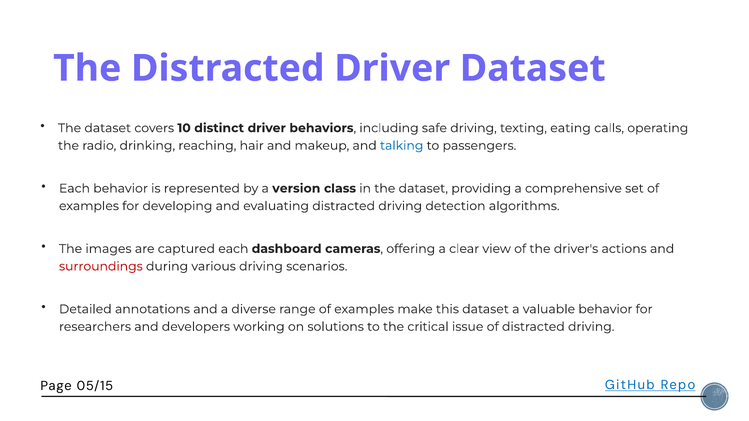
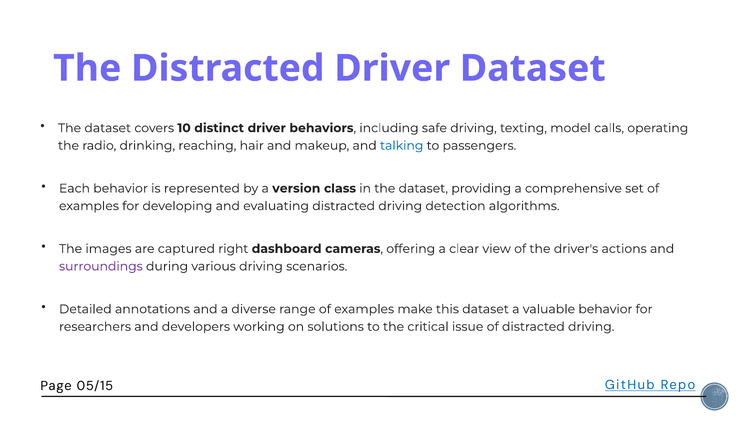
eating: eating -> model (571, 128)
captured each: each -> right (233, 249)
surroundings colour: red -> purple (101, 267)
